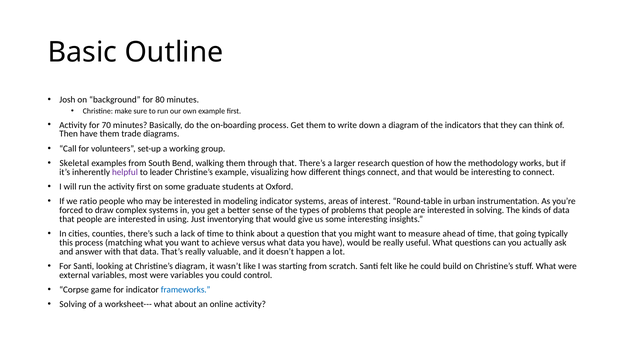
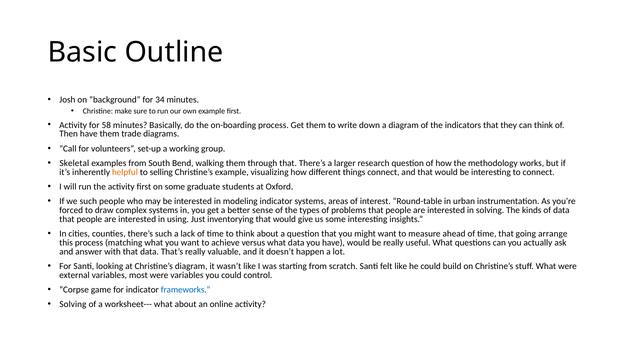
80: 80 -> 34 (160, 100)
70: 70 -> 58 (106, 125)
helpful colour: purple -> orange (125, 172)
leader: leader -> selling (161, 172)
we ratio: ratio -> such (88, 202)
typically: typically -> arrange (553, 234)
